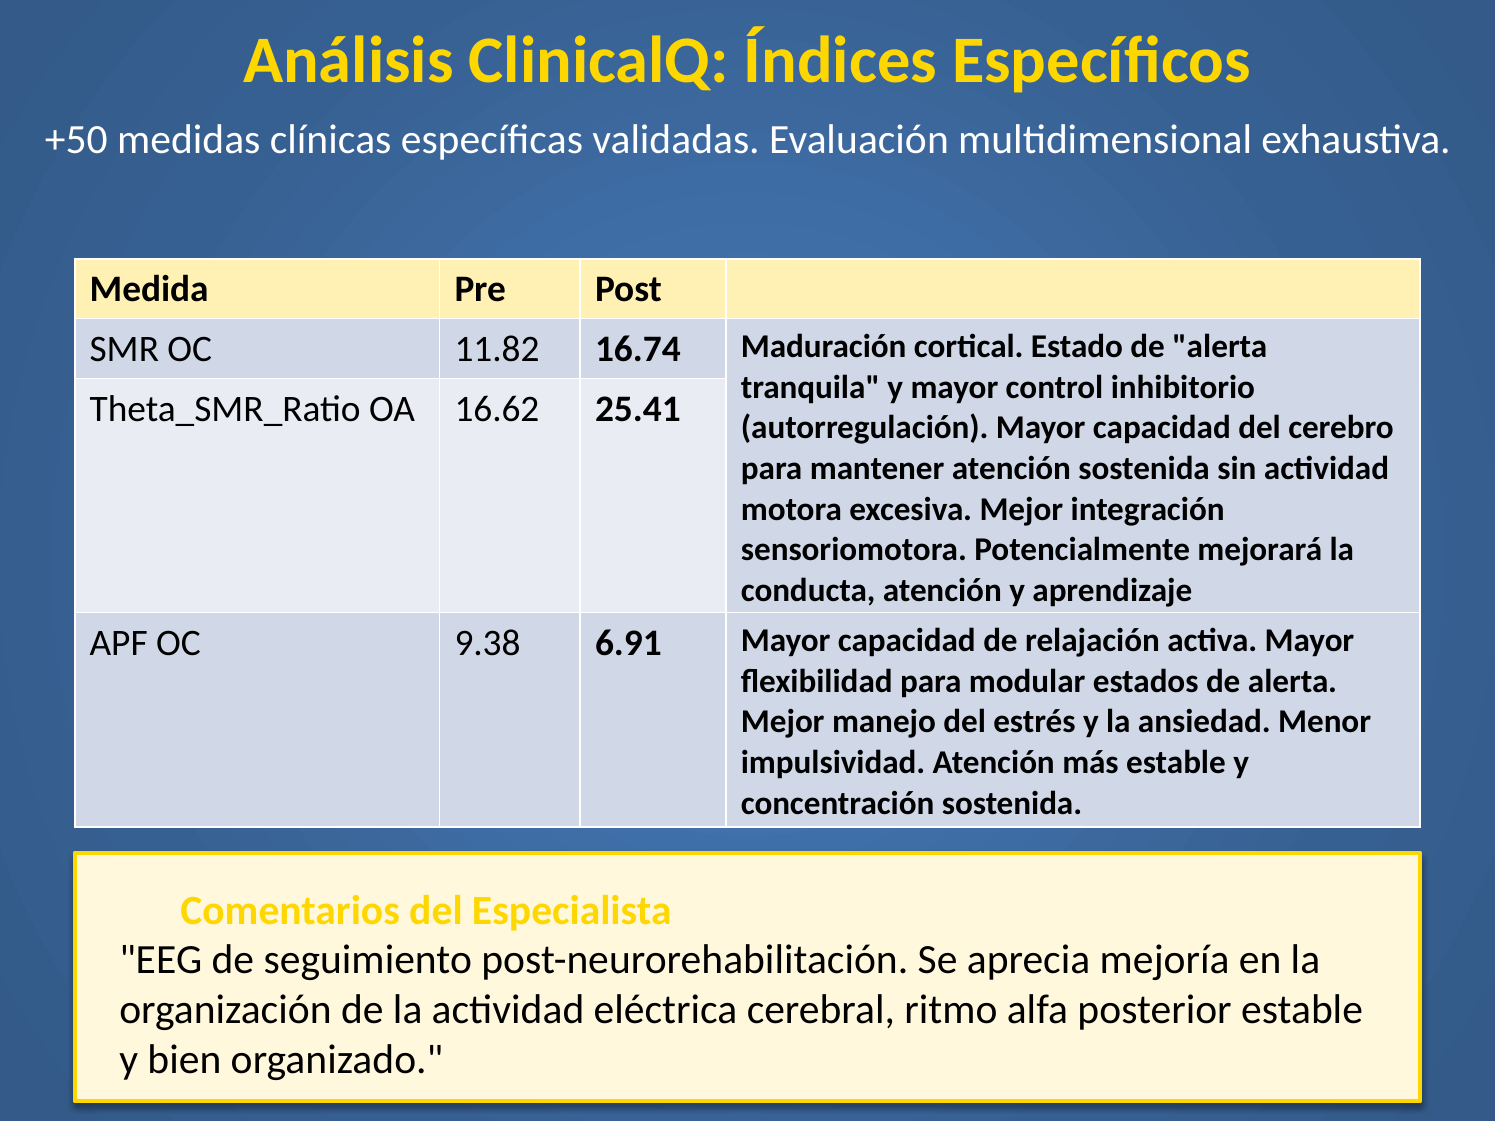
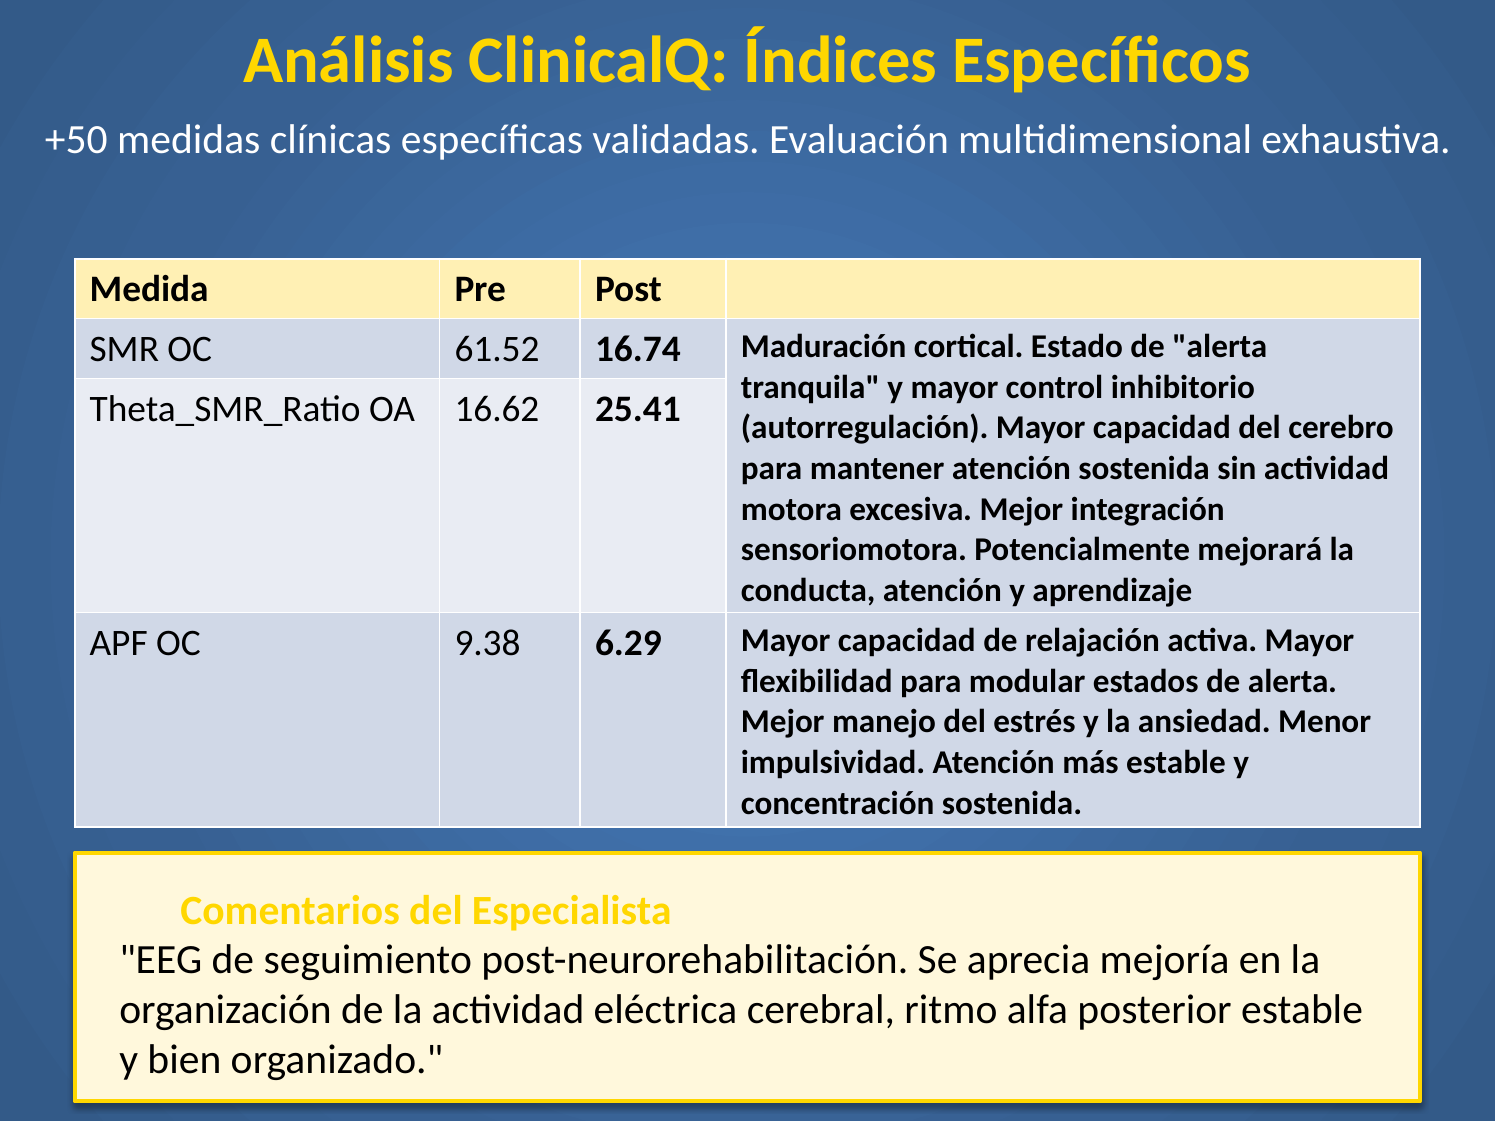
11.82: 11.82 -> 61.52 (497, 349)
6.91: 6.91 -> 6.29 (628, 643)
